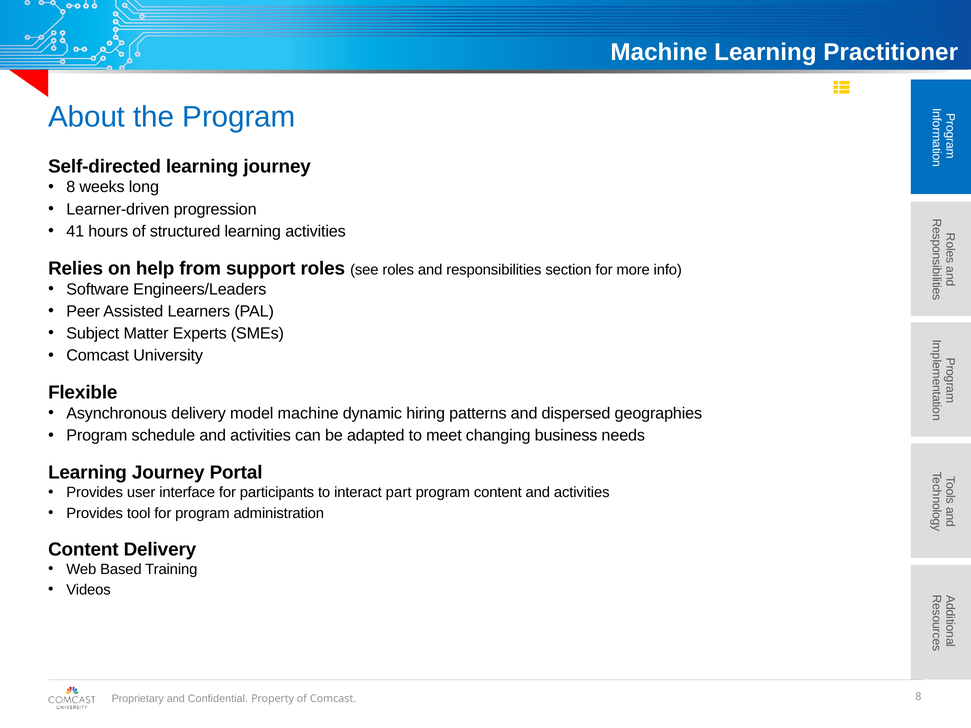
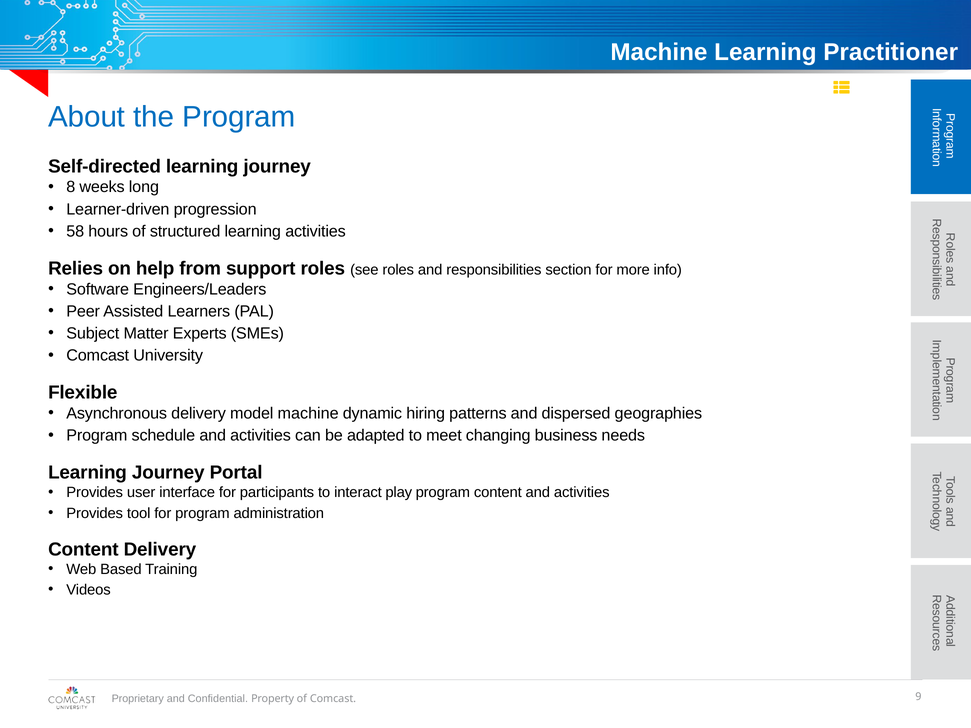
41: 41 -> 58 (75, 231)
part: part -> play (399, 493)
Comcast 8: 8 -> 9 (918, 697)
